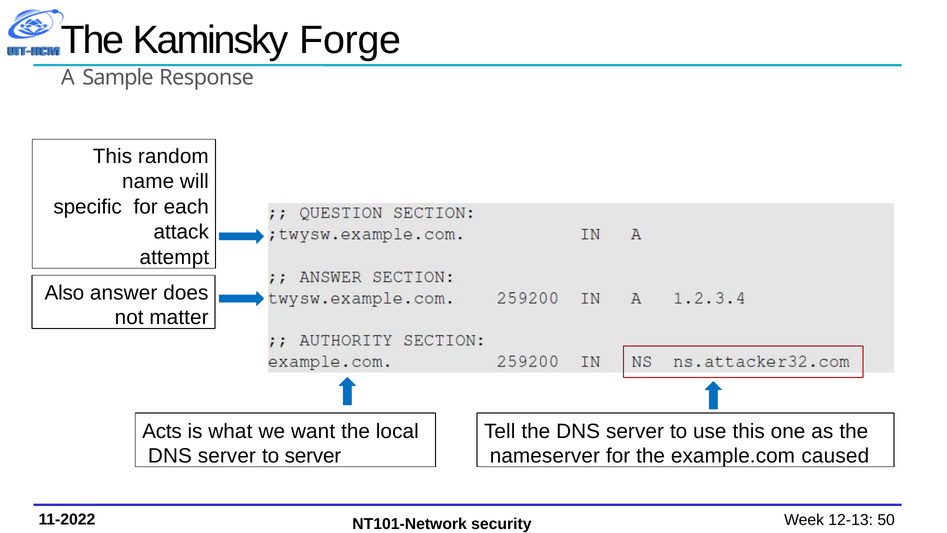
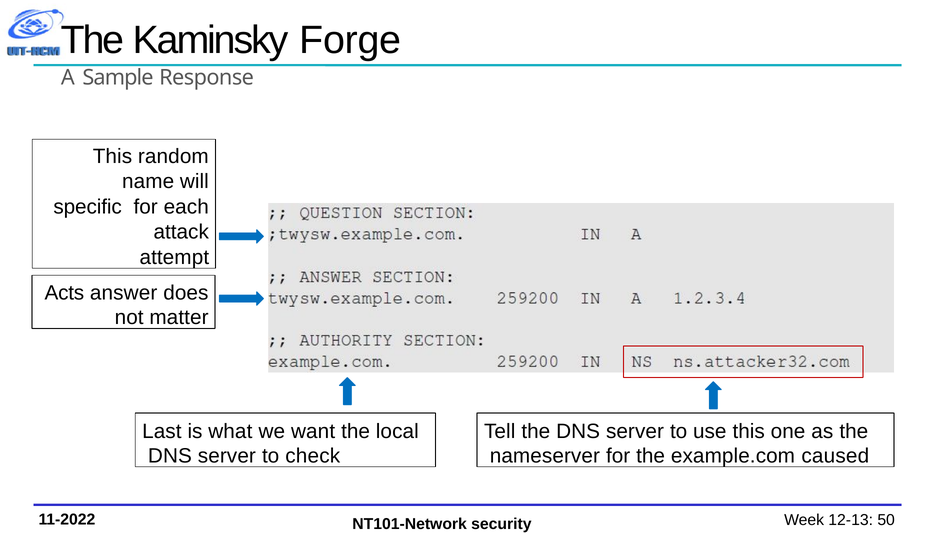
Also: Also -> Acts (64, 293)
Acts: Acts -> Last (162, 431)
to server: server -> check (313, 456)
